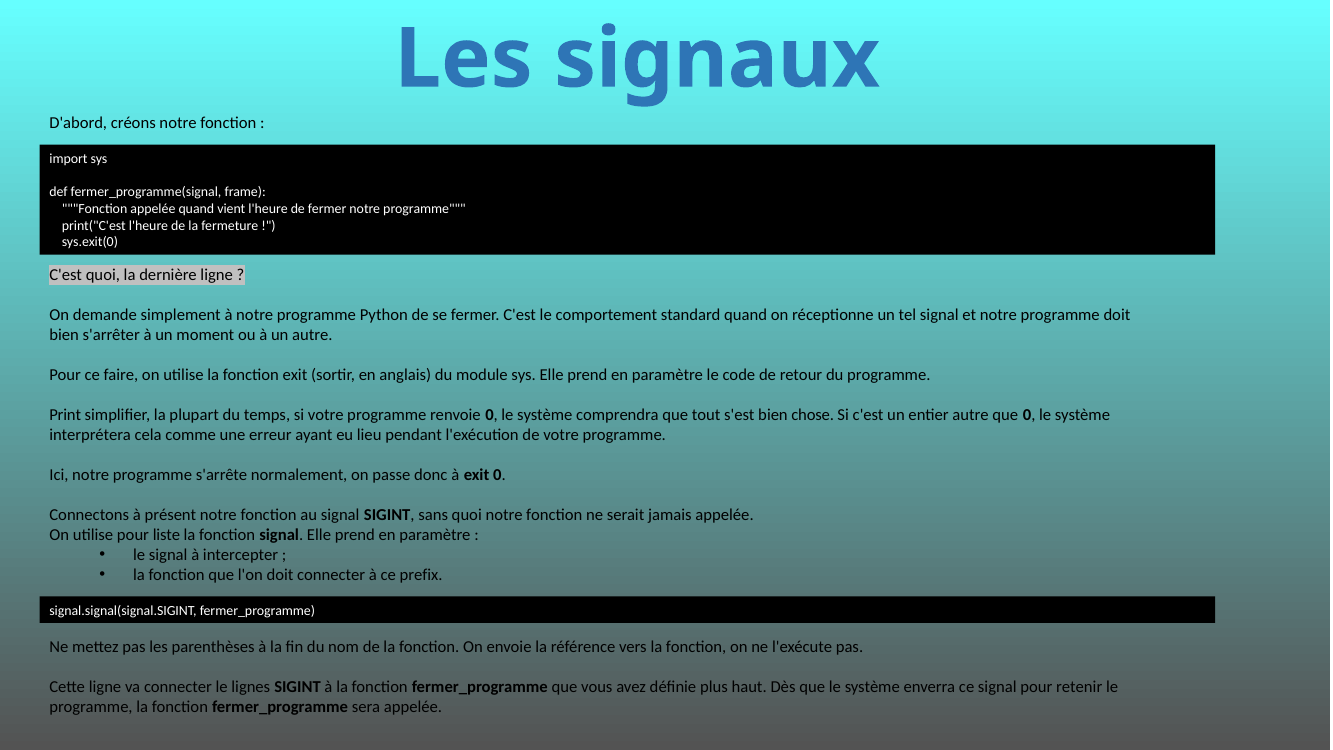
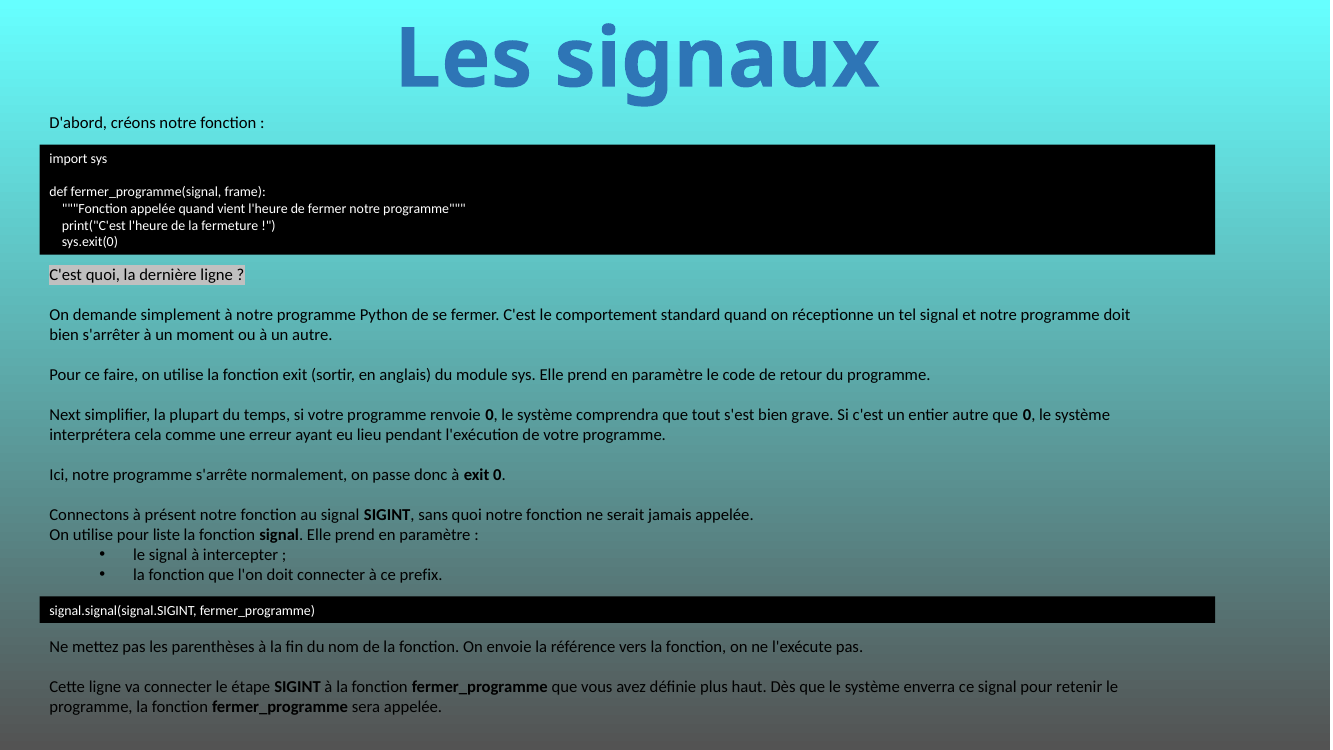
Print: Print -> Next (65, 415)
chose: chose -> grave (813, 415)
lignes: lignes -> étape (251, 687)
